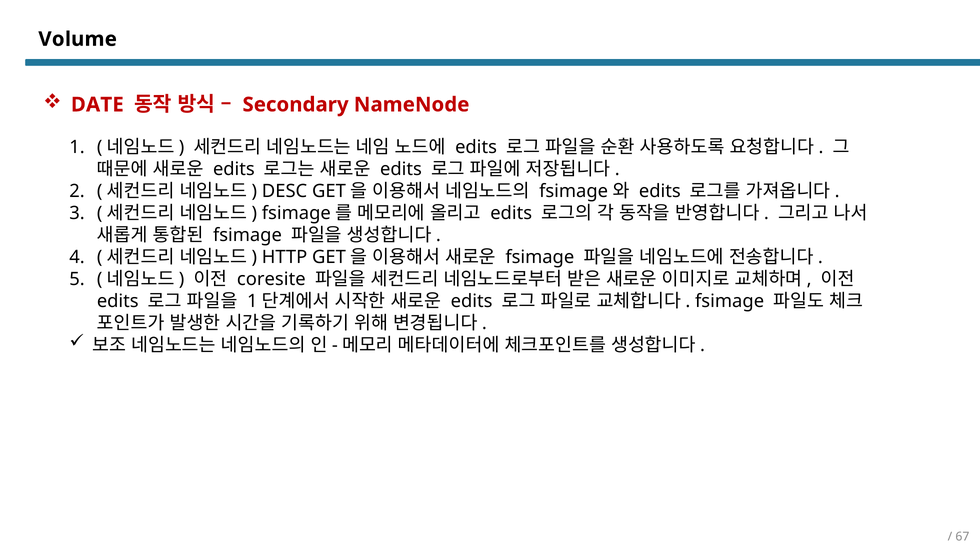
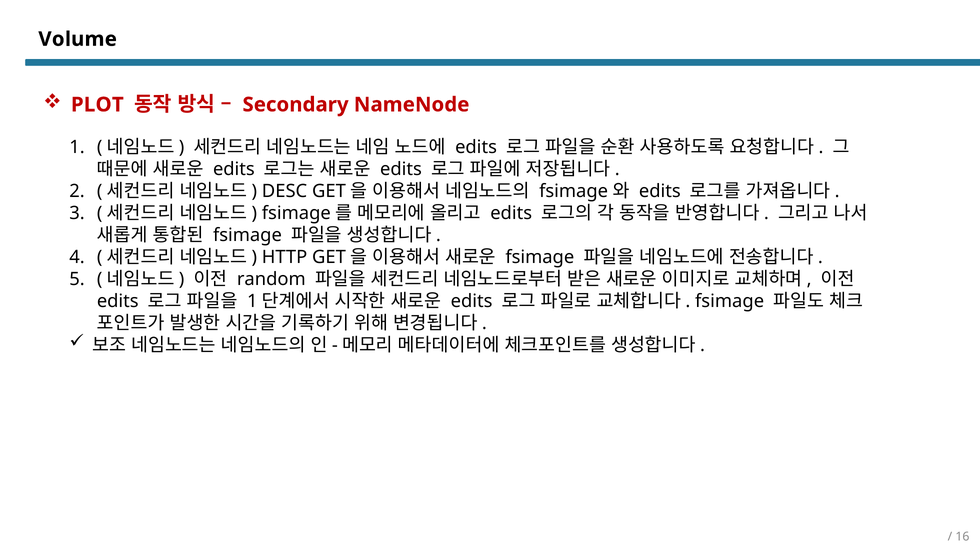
DATE: DATE -> PLOT (97, 105)
coresite: coresite -> random (271, 279)
67: 67 -> 16 (962, 537)
